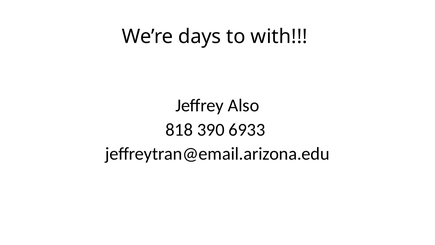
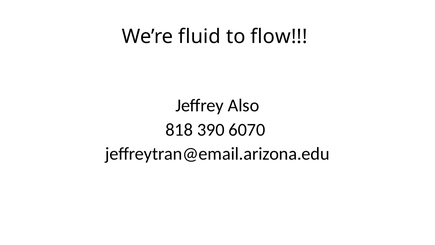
days: days -> fluid (200, 37)
with: with -> flow (279, 37)
6933: 6933 -> 6070 (247, 130)
